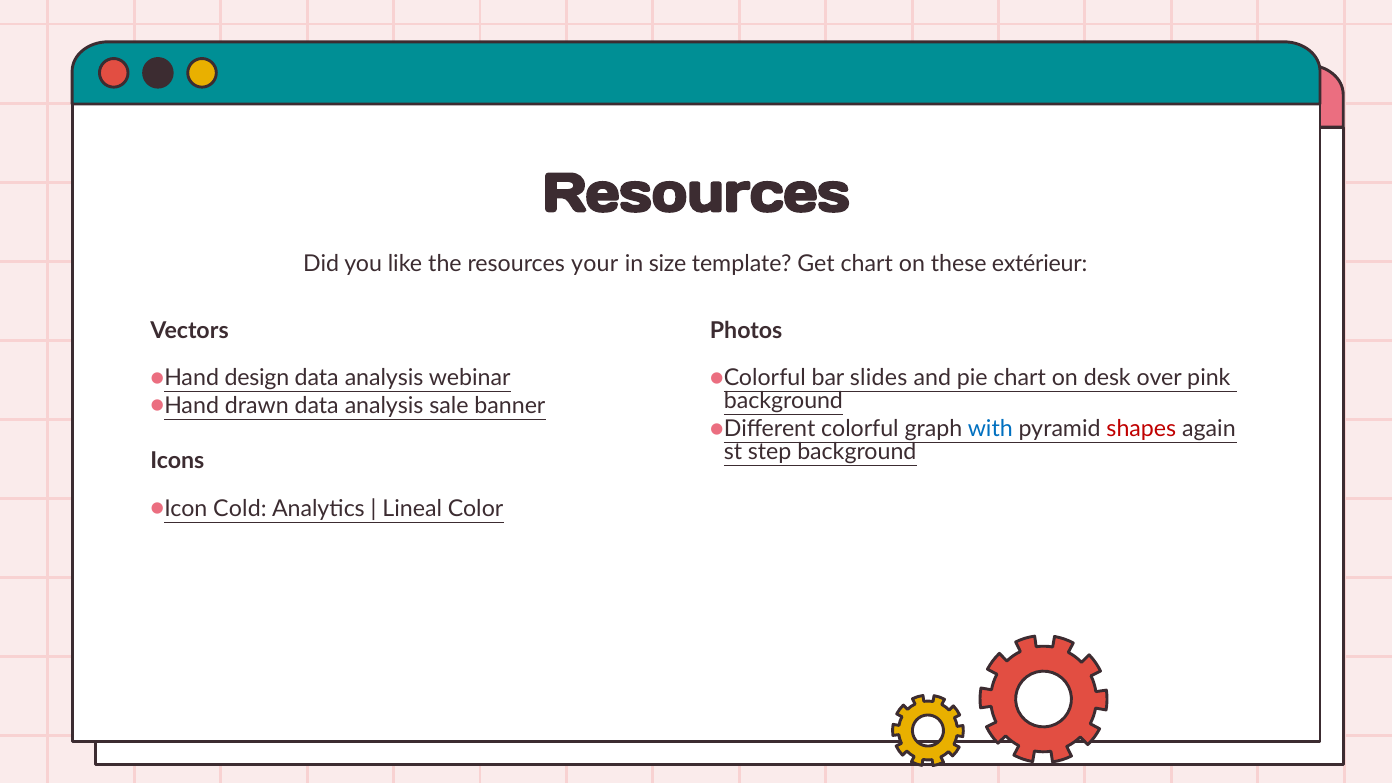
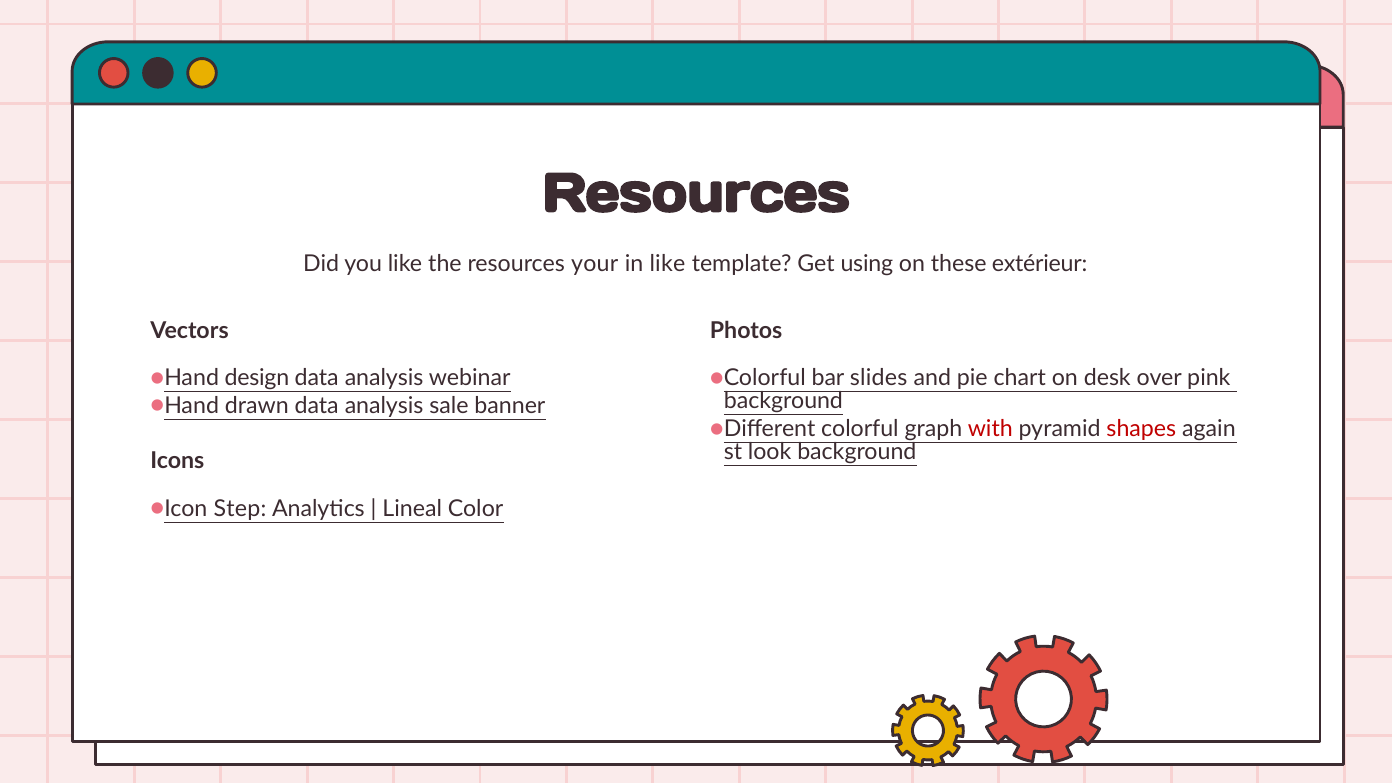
in size: size -> like (667, 264)
Get chart: chart -> using (867, 264)
with colour: blue -> red (990, 429)
step: step -> look (770, 452)
Cold: Cold -> Step (240, 509)
